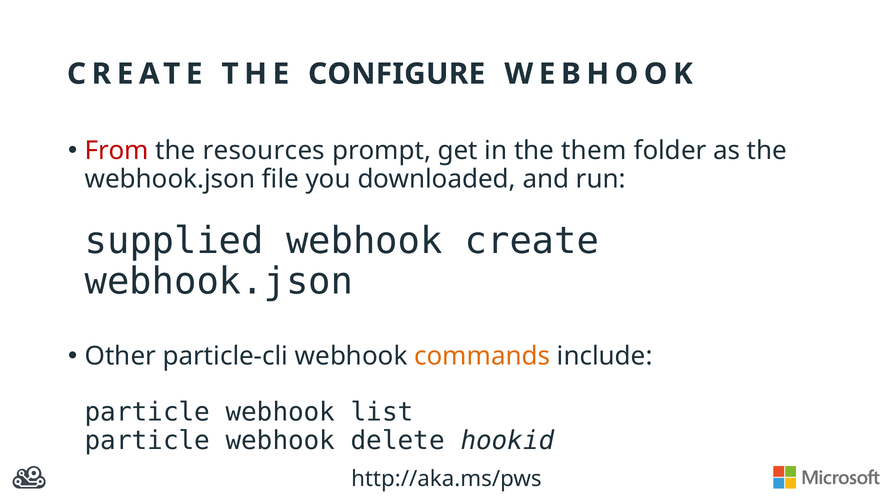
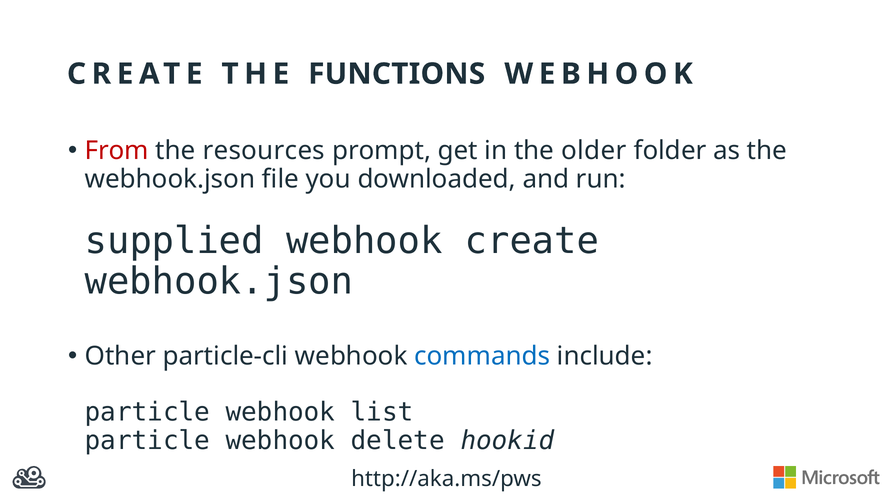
CONFIGURE: CONFIGURE -> FUNCTIONS (397, 74)
them: them -> older (594, 151)
commands colour: orange -> blue (482, 356)
